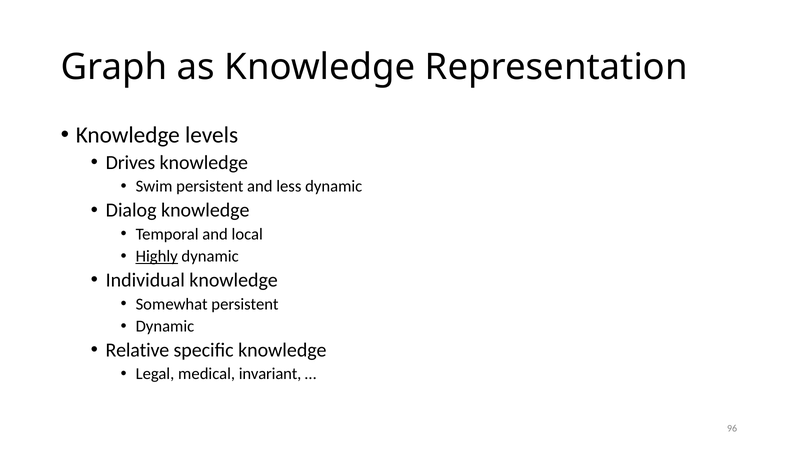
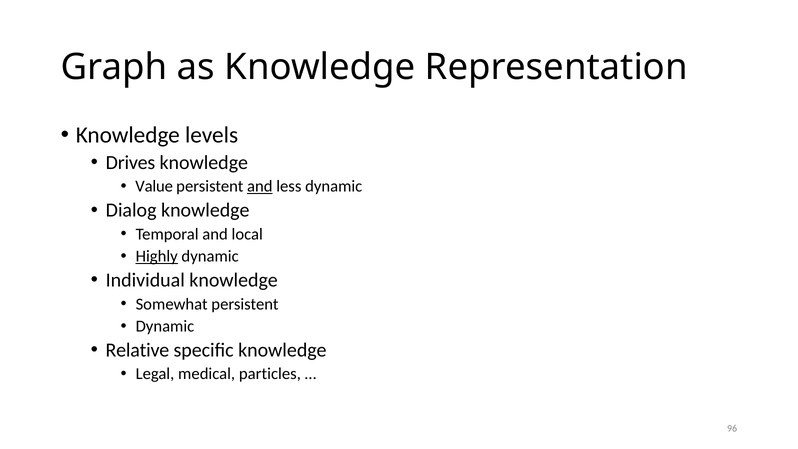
Swim: Swim -> Value (154, 186)
and underline: none -> present (260, 186)
invariant: invariant -> particles (270, 374)
